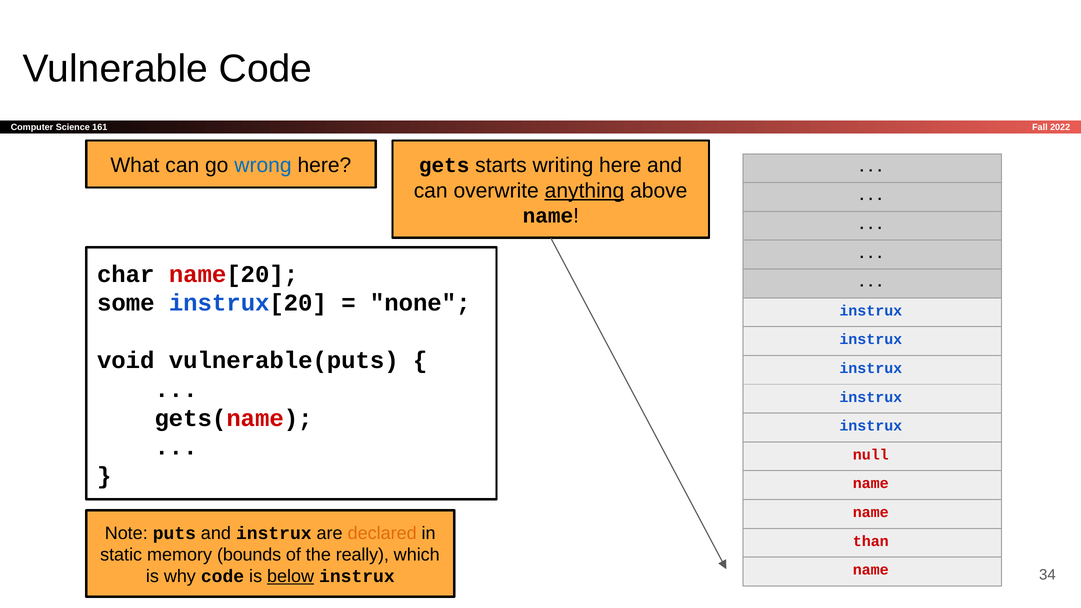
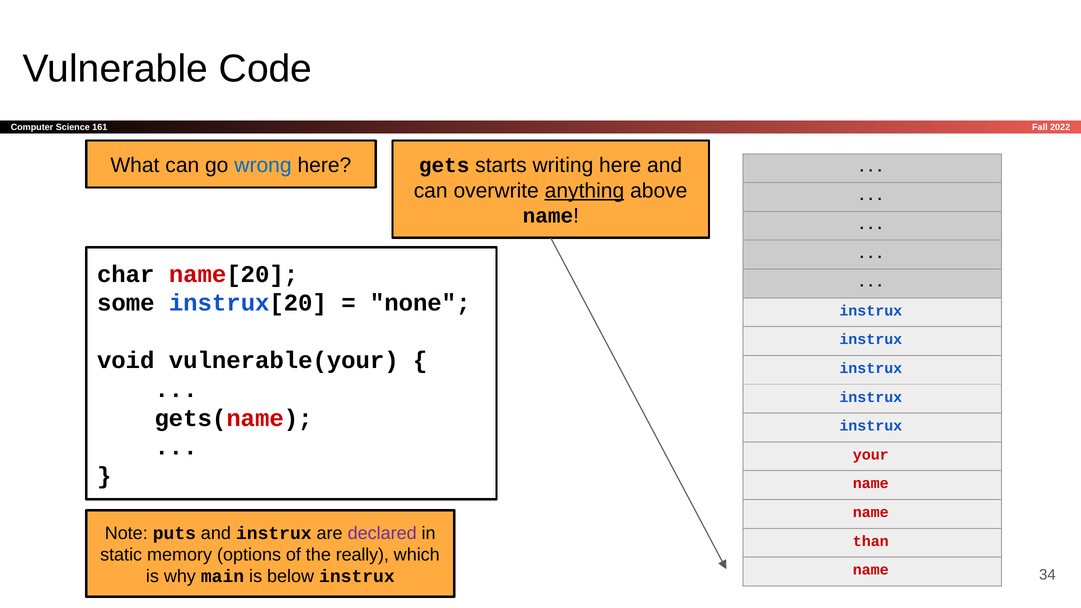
vulnerable(puts: vulnerable(puts -> vulnerable(your (284, 361)
null: null -> your (871, 455)
declared colour: orange -> purple (382, 533)
bounds: bounds -> options (249, 555)
why code: code -> main (223, 577)
below underline: present -> none (291, 577)
